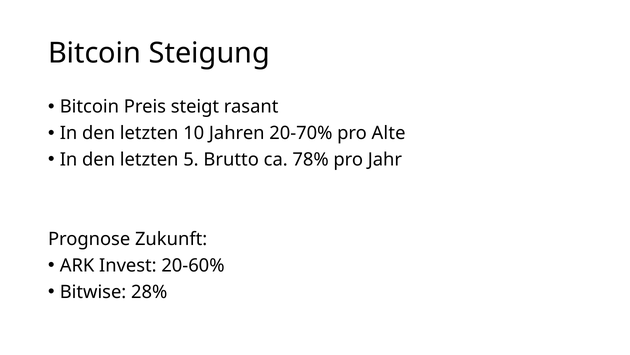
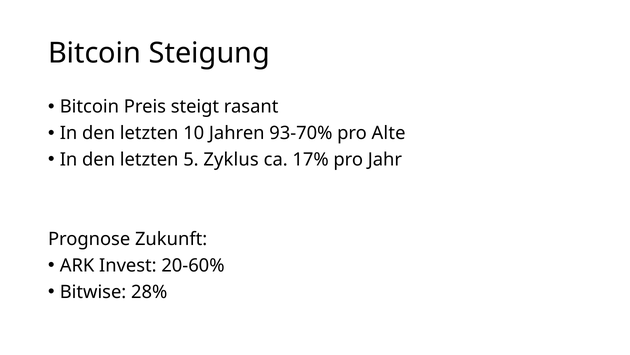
20-70%: 20-70% -> 93-70% (301, 133)
Brutto: Brutto -> Zyklus (231, 159)
78%: 78% -> 17% (311, 159)
